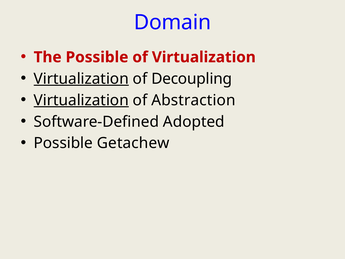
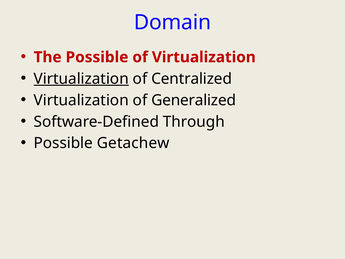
Decoupling: Decoupling -> Centralized (192, 79)
Virtualization underline: present -> none (81, 100)
Abstraction: Abstraction -> Generalized (194, 100)
Adopted: Adopted -> Through (194, 122)
